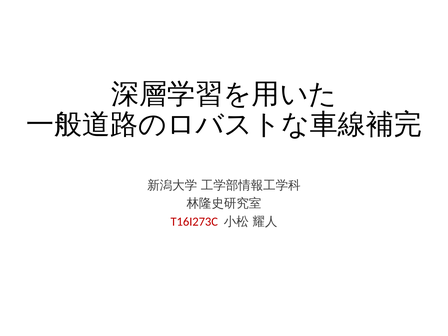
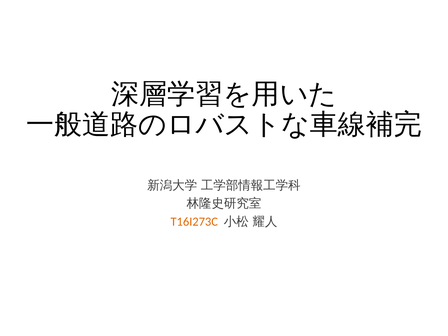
T16I273C colour: red -> orange (194, 222)
